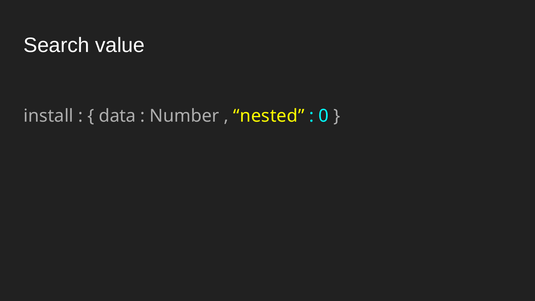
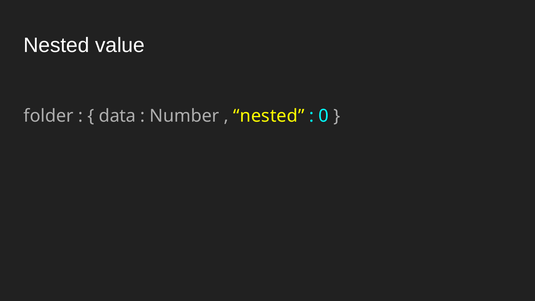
Search: Search -> Nested (56, 45)
install: install -> folder (49, 116)
